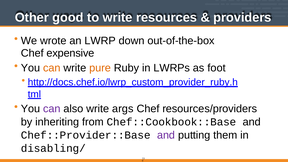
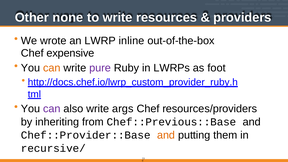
good: good -> none (68, 18)
down: down -> inline (131, 41)
pure colour: orange -> purple (100, 68)
Chef::Cookbook::Base: Chef::Cookbook::Base -> Chef::Previous::Base (171, 122)
and colour: purple -> orange (166, 135)
disabling/: disabling/ -> recursive/ (53, 148)
